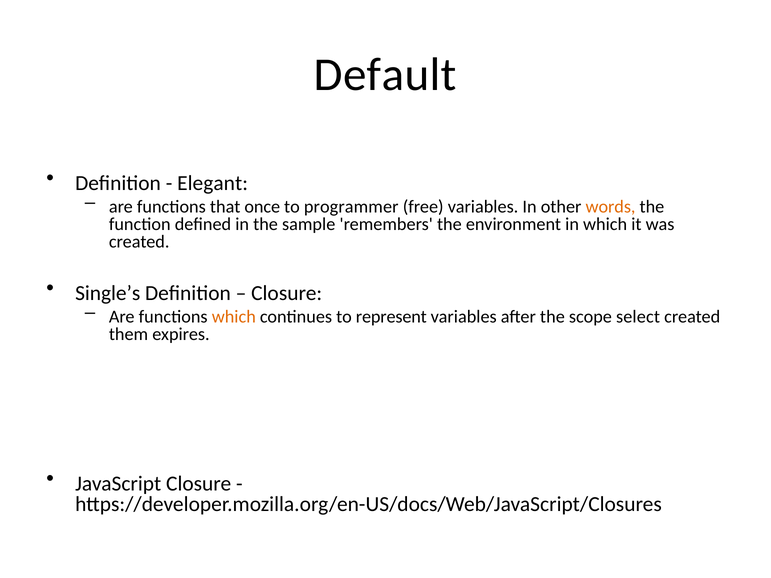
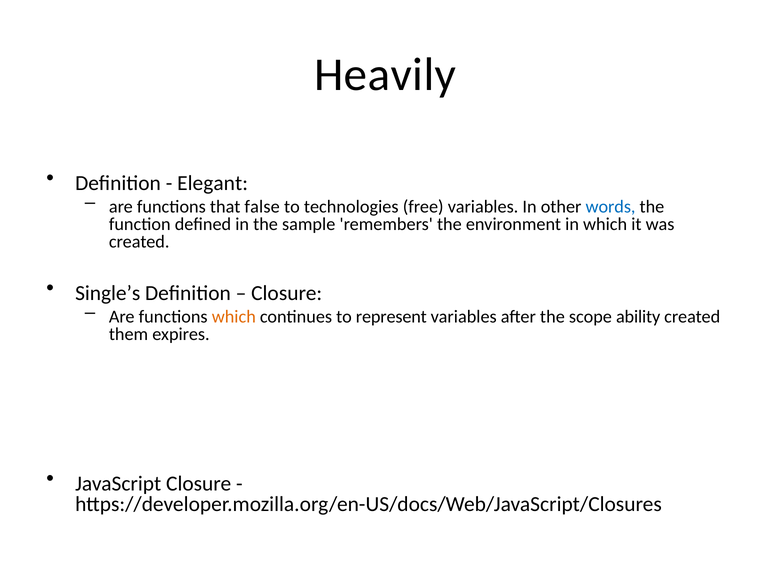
Default: Default -> Heavily (385, 75)
once: once -> false (262, 207)
programmer: programmer -> technologies (351, 207)
words colour: orange -> blue (611, 207)
select: select -> ability (638, 317)
